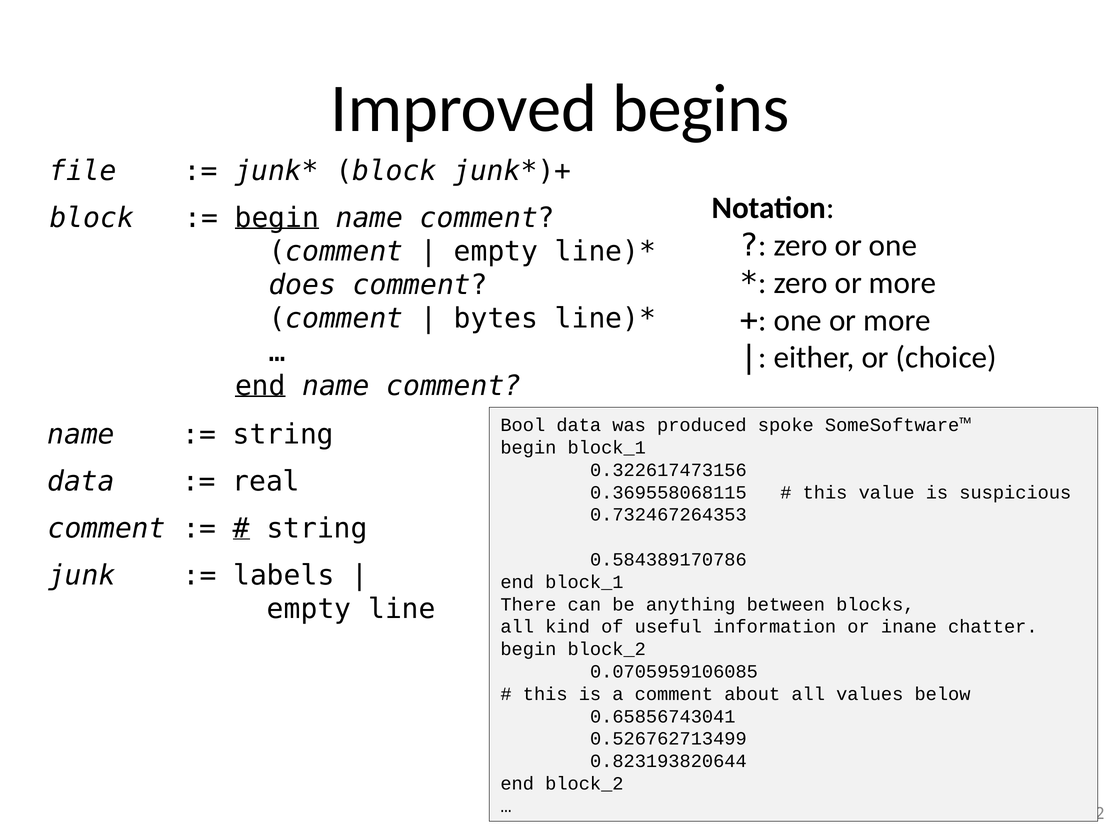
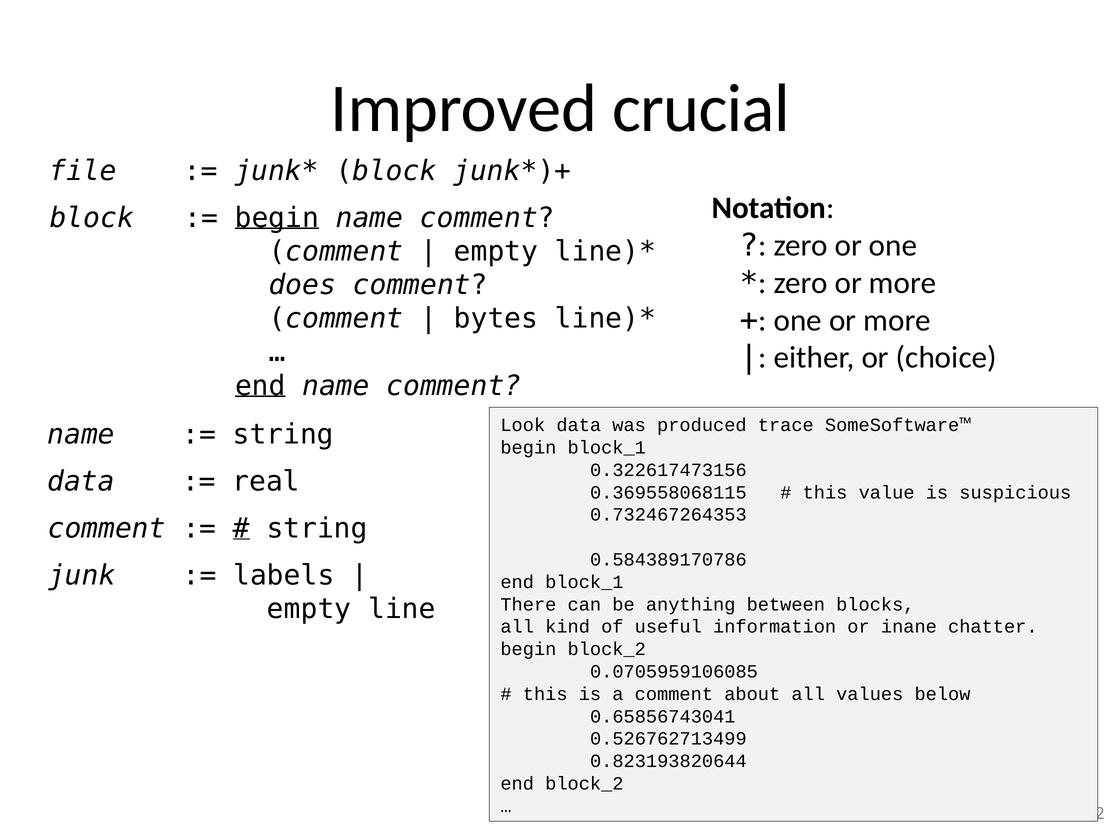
begins: begins -> crucial (701, 108)
Bool: Bool -> Look (523, 425)
spoke: spoke -> trace (786, 425)
